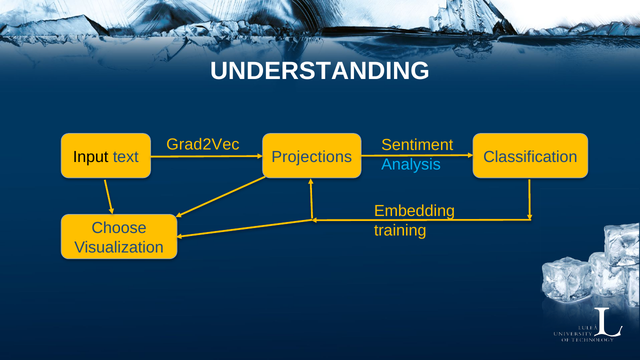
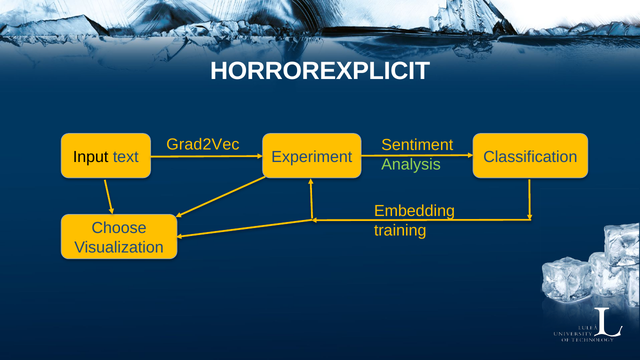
UNDERSTANDING: UNDERSTANDING -> HORROREXPLICIT (320, 71)
Projections: Projections -> Experiment (312, 157)
Analysis colour: light blue -> light green (411, 164)
